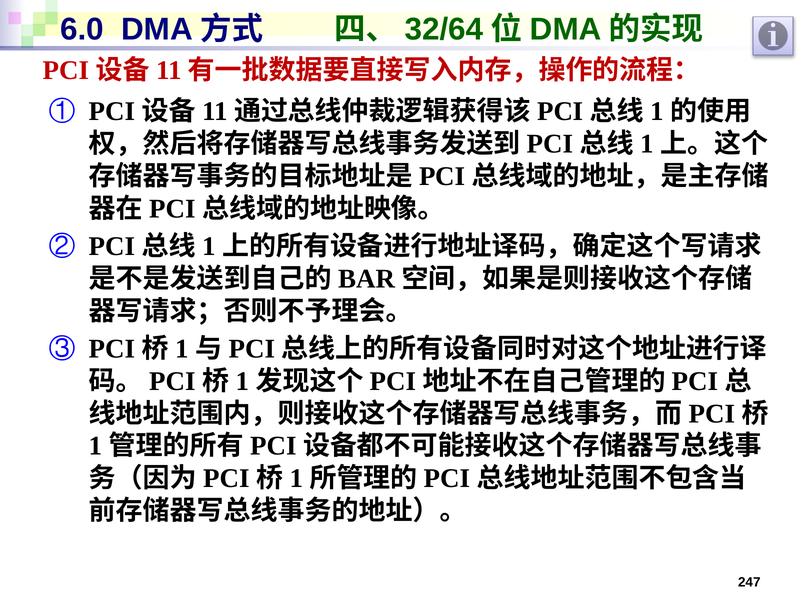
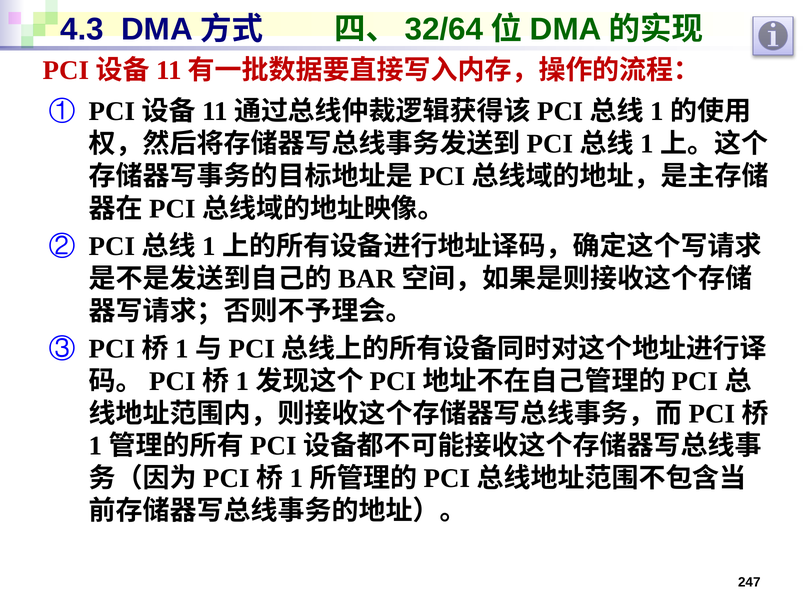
6.0: 6.0 -> 4.3 (82, 29)
